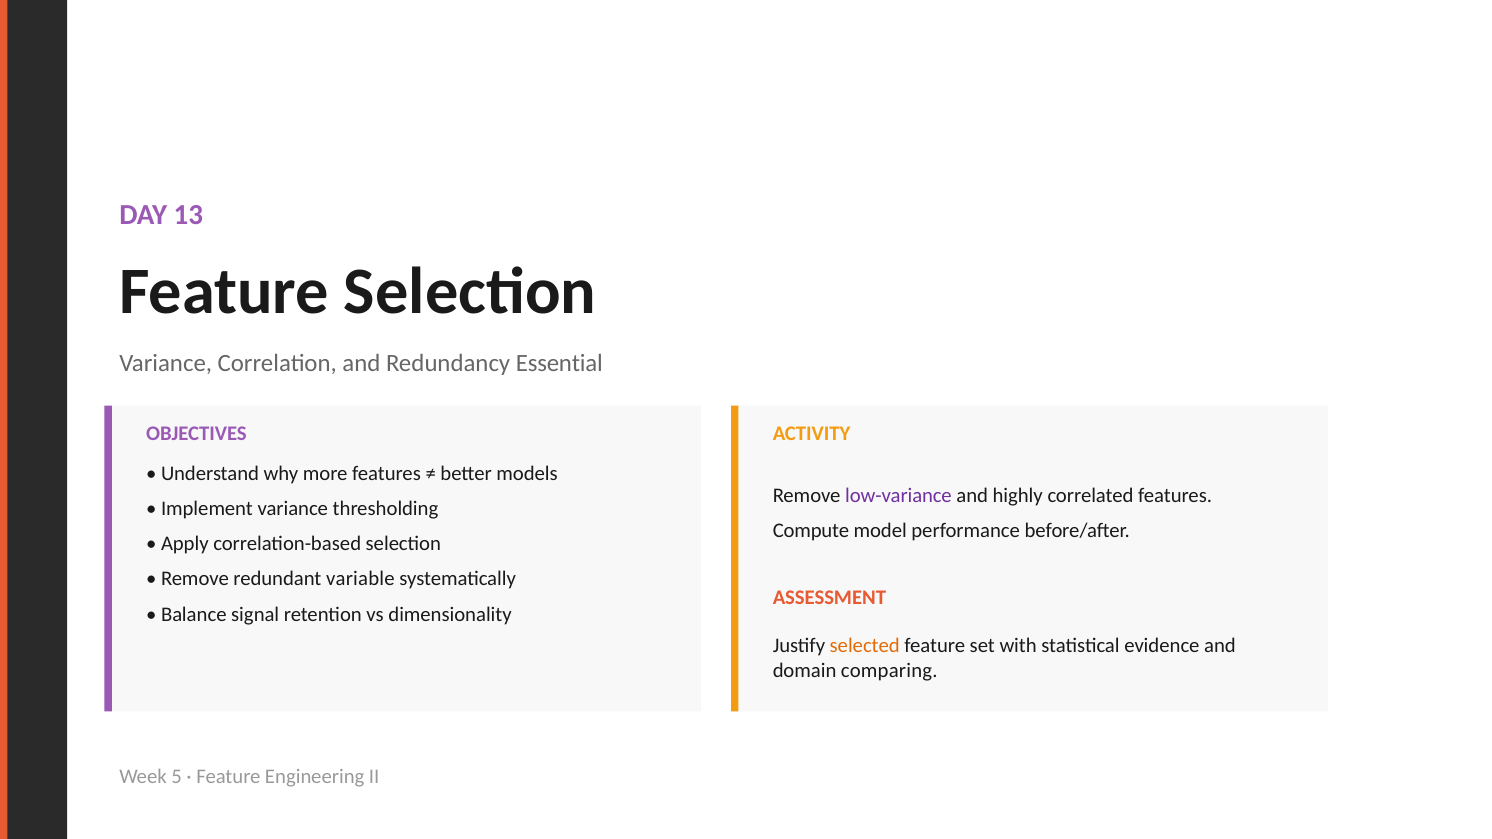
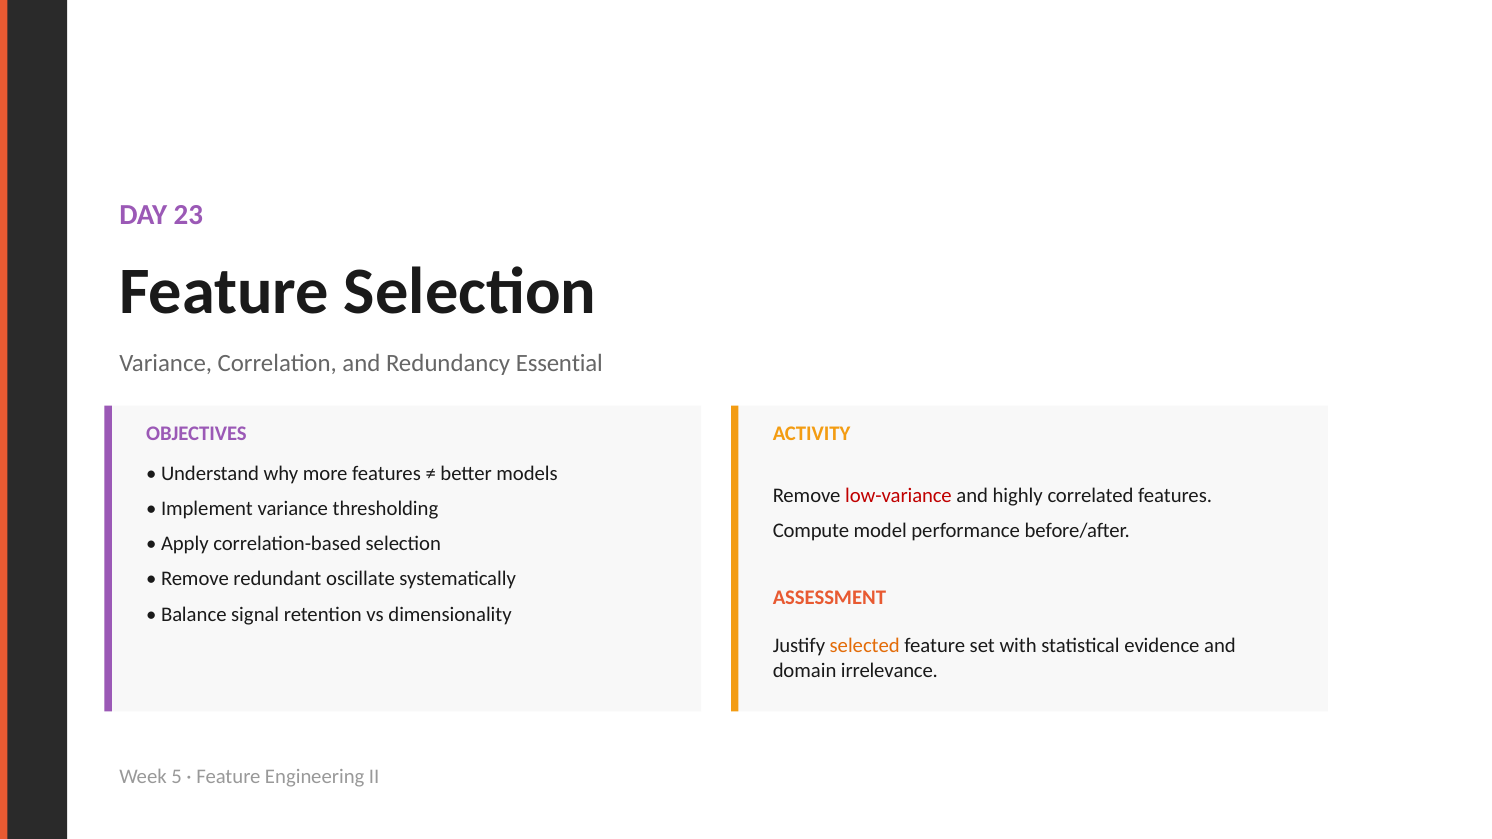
13: 13 -> 23 (188, 215)
low-variance colour: purple -> red (898, 496)
variable: variable -> oscillate (361, 579)
comparing: comparing -> irrelevance (889, 671)
